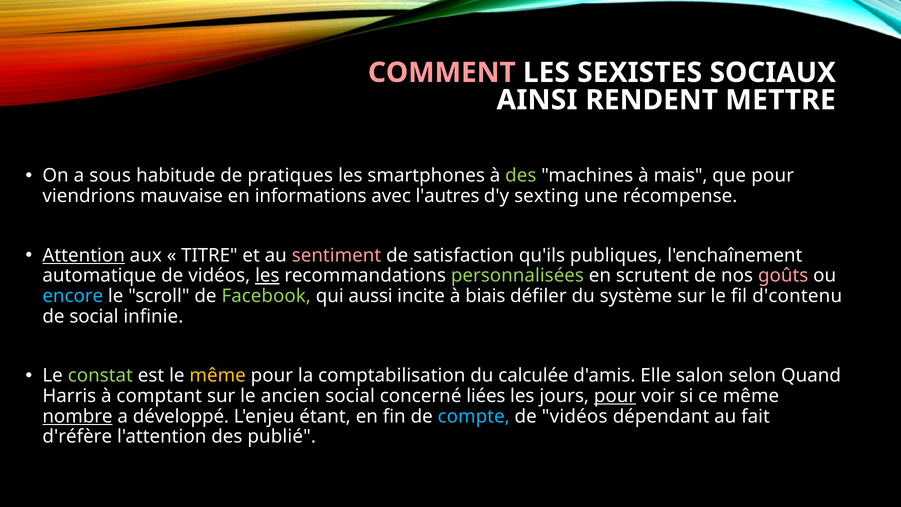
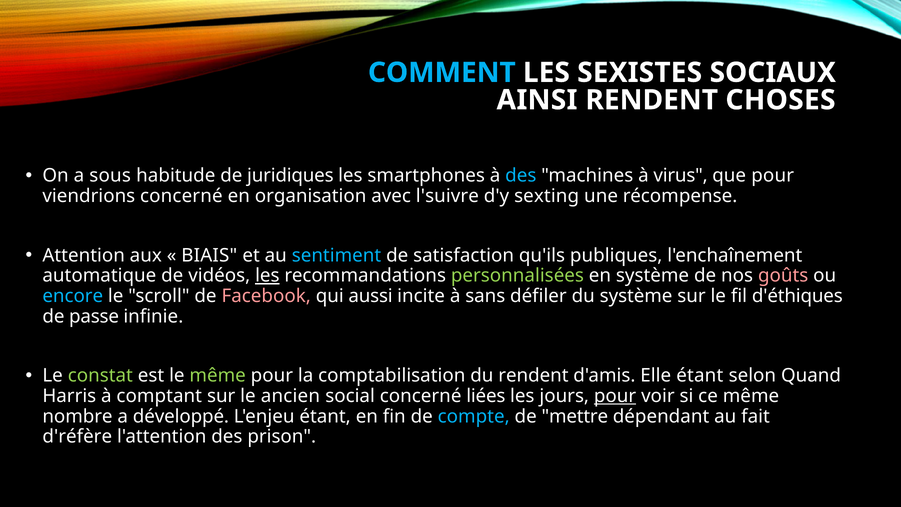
COMMENT colour: pink -> light blue (442, 73)
METTRE: METTRE -> CHOSES (781, 100)
pratiques: pratiques -> juridiques (290, 176)
des colour: light green -> light blue (521, 176)
mais: mais -> virus (681, 176)
viendrions mauvaise: mauvaise -> concerné (181, 196)
informations: informations -> organisation (311, 196)
l'autres: l'autres -> l'suivre (447, 196)
Attention underline: present -> none (84, 255)
TITRE: TITRE -> BIAIS (209, 255)
sentiment colour: pink -> light blue (336, 255)
en scrutent: scrutent -> système (653, 276)
Facebook colour: light green -> pink (266, 296)
biais: biais -> sans (485, 296)
d'contenu: d'contenu -> d'éthiques (797, 296)
de social: social -> passe (94, 316)
même colour: yellow -> light green (218, 376)
du calculée: calculée -> rendent (533, 376)
Elle salon: salon -> étant (700, 376)
nombre underline: present -> none (77, 416)
vidéos: vidéos -> mettre (575, 416)
publié: publié -> prison (282, 436)
